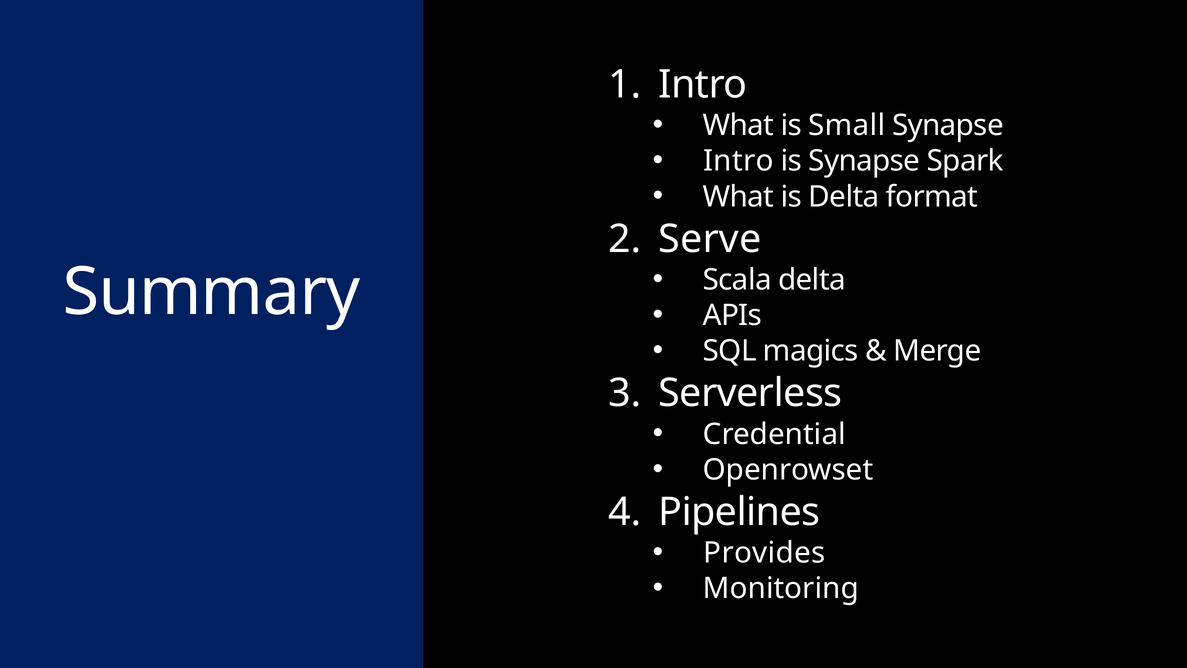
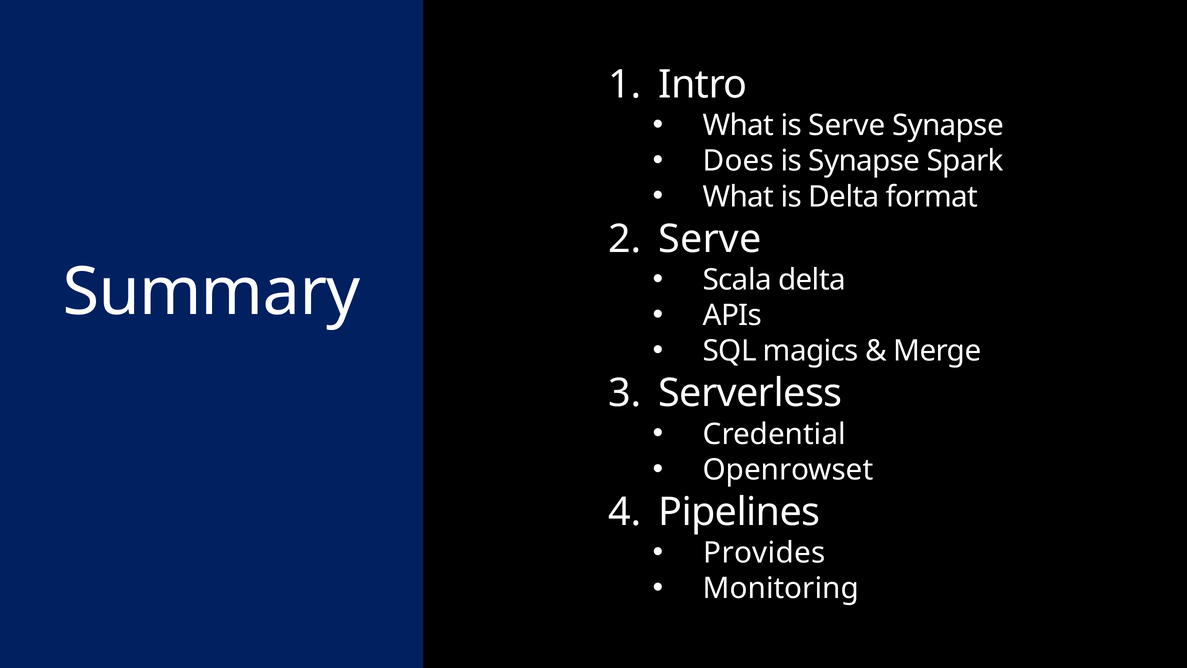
is Small: Small -> Serve (847, 125)
Intro: Intro -> Does (738, 161)
